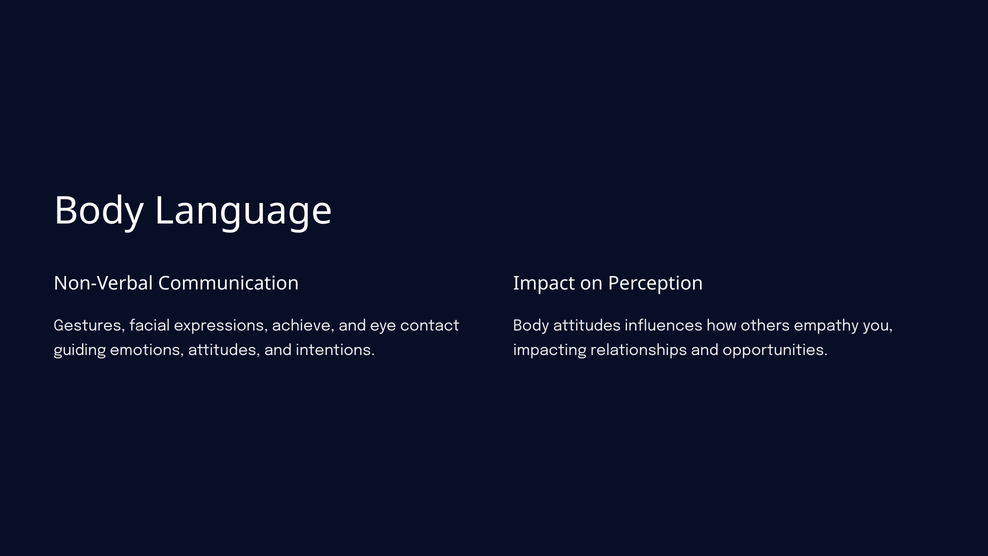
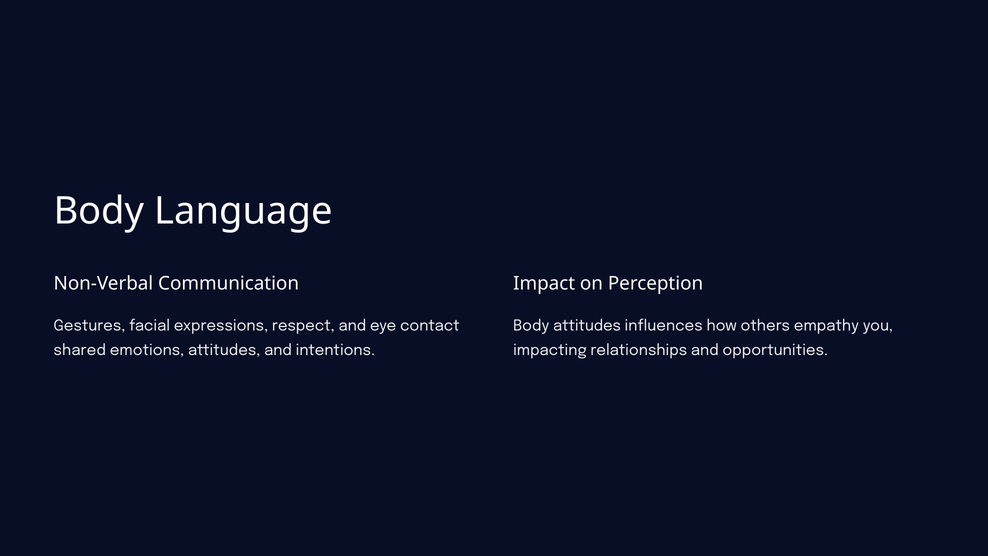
achieve: achieve -> respect (303, 326)
guiding: guiding -> shared (80, 350)
